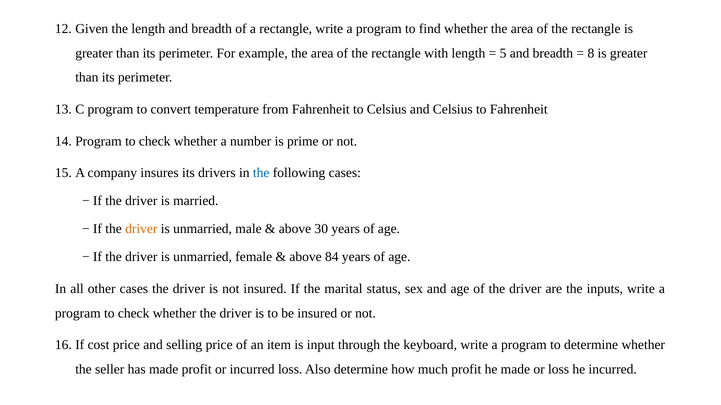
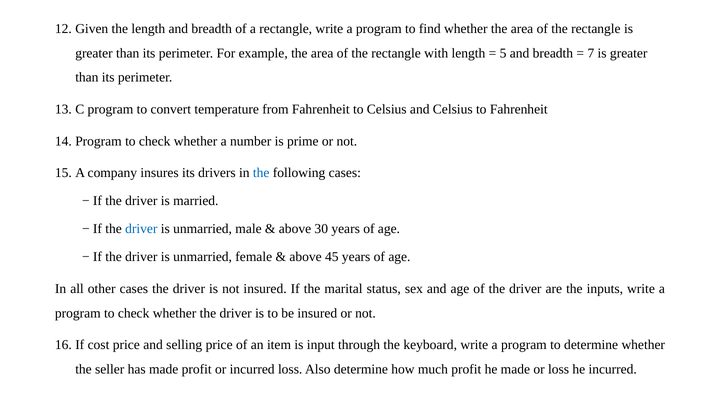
8: 8 -> 7 (591, 53)
driver colour: orange -> blue (141, 229)
84: 84 -> 45 (332, 257)
